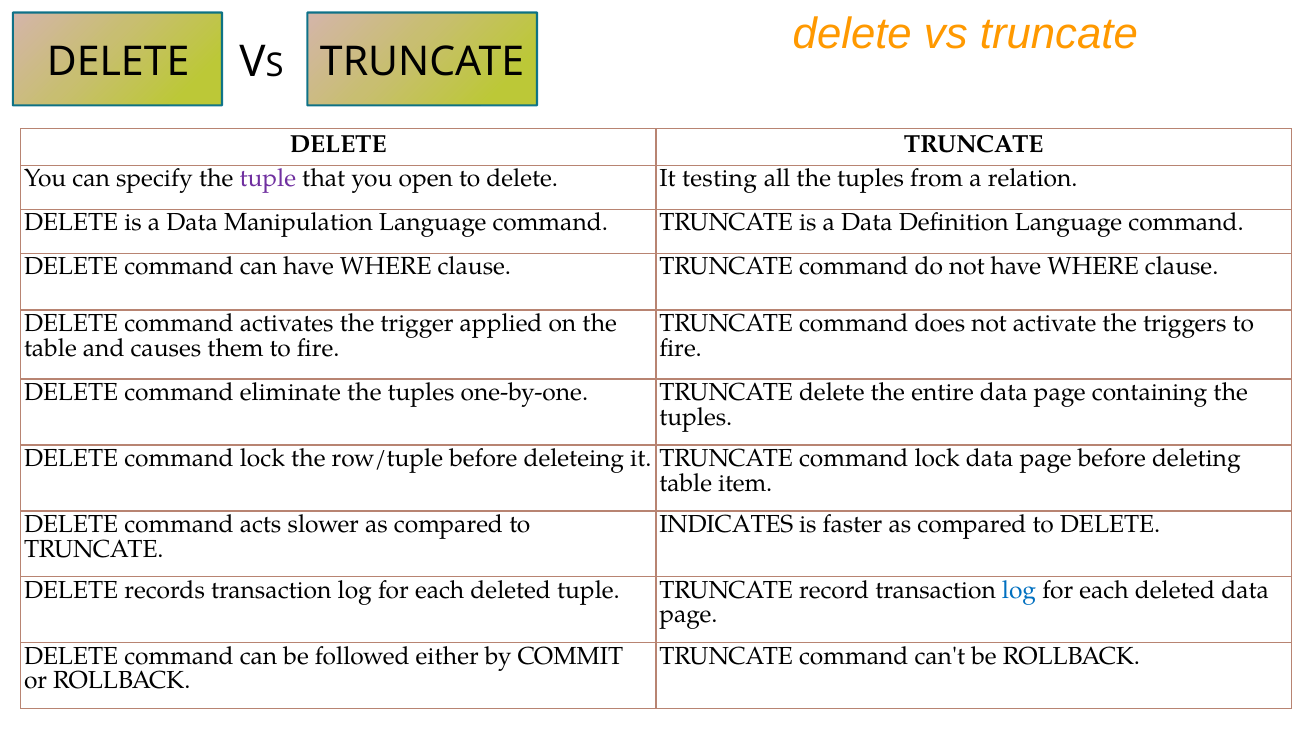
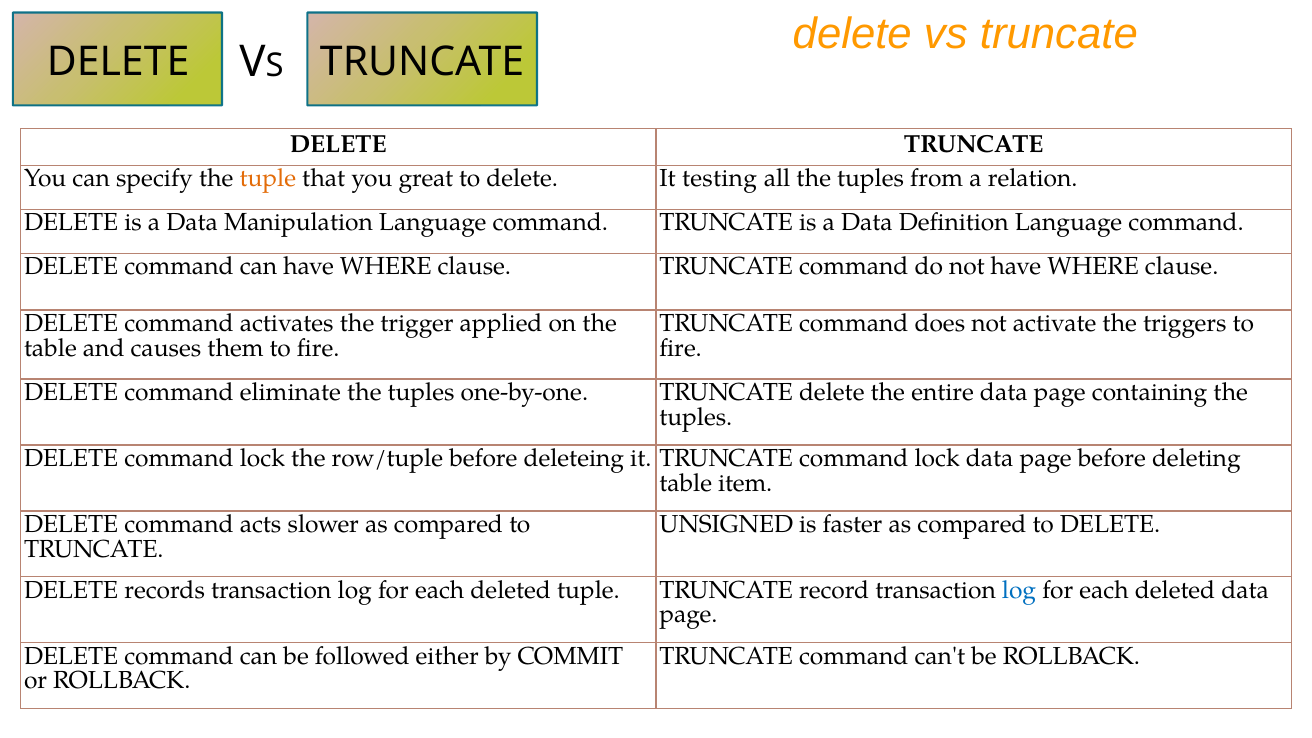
tuple colour: purple -> orange (268, 178)
open: open -> great (426, 178)
INDICATES: INDICATES -> UNSIGNED (726, 524)
